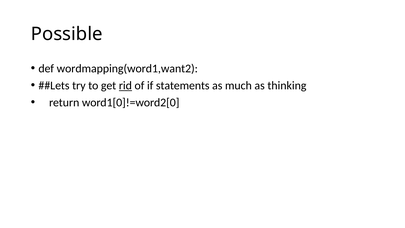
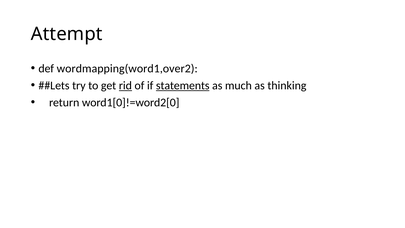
Possible: Possible -> Attempt (67, 34)
wordmapping(word1,want2: wordmapping(word1,want2 -> wordmapping(word1,over2 (127, 68)
statements underline: none -> present (183, 85)
